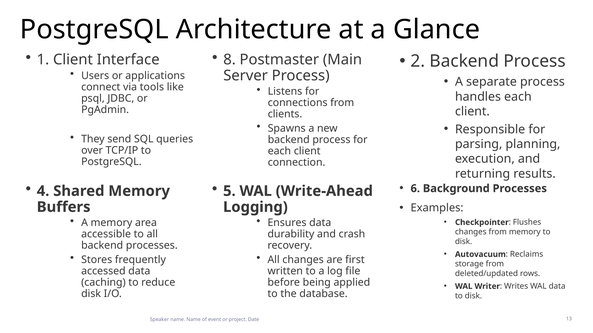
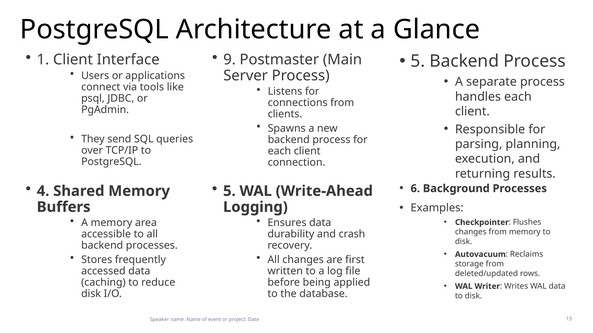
8: 8 -> 9 (230, 60)
2: 2 -> 5 (418, 61)
